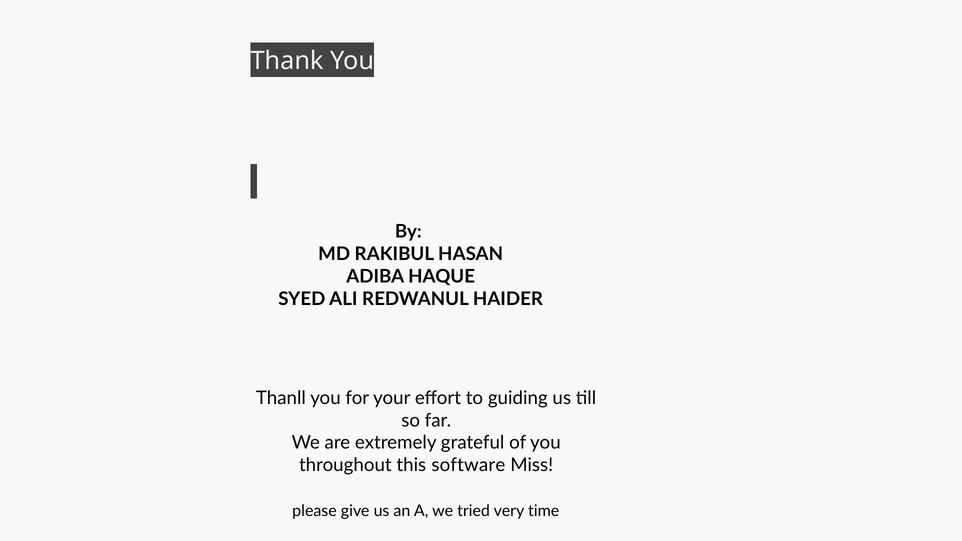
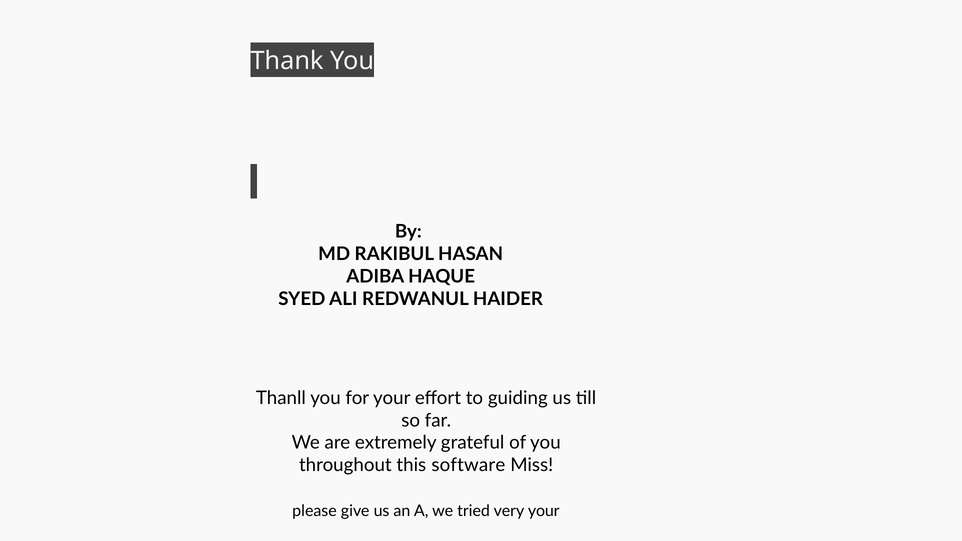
very time: time -> your (544, 511)
